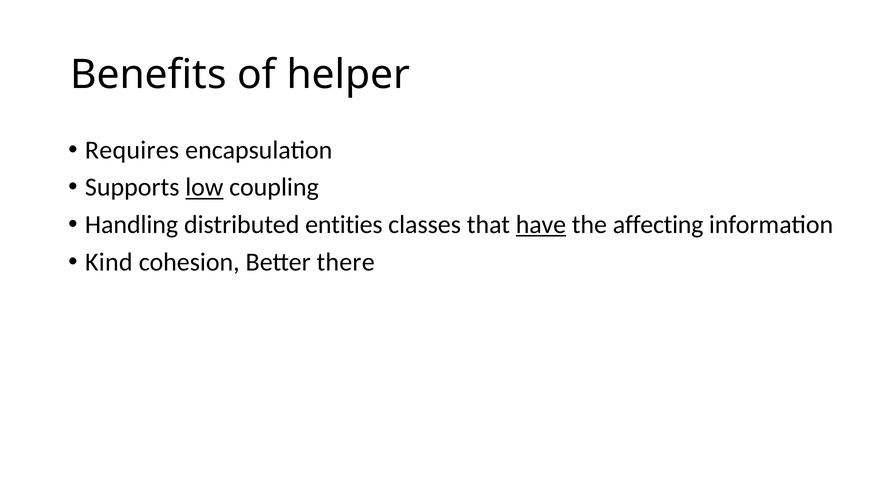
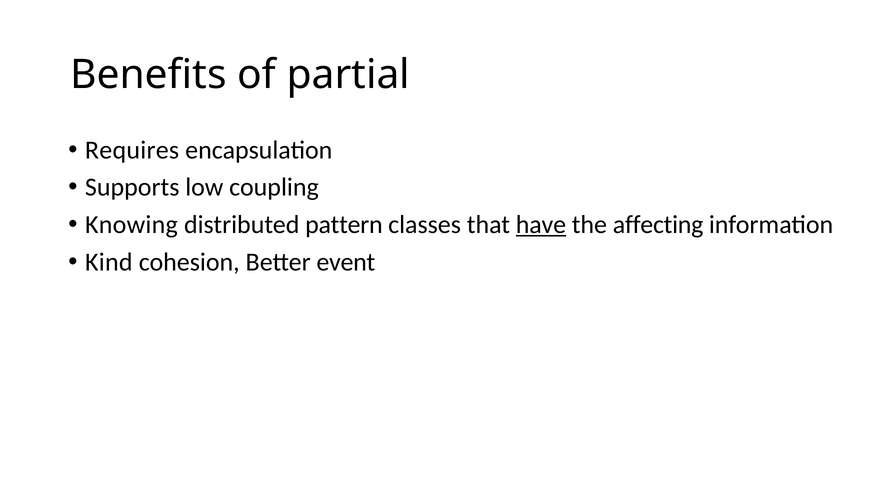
helper: helper -> partial (348, 75)
low underline: present -> none (204, 187)
Handling: Handling -> Knowing (131, 225)
entities: entities -> pattern (344, 225)
there: there -> event (346, 262)
